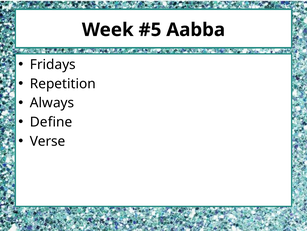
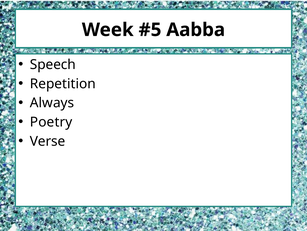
Fridays: Fridays -> Speech (53, 64)
Define: Define -> Poetry (51, 122)
